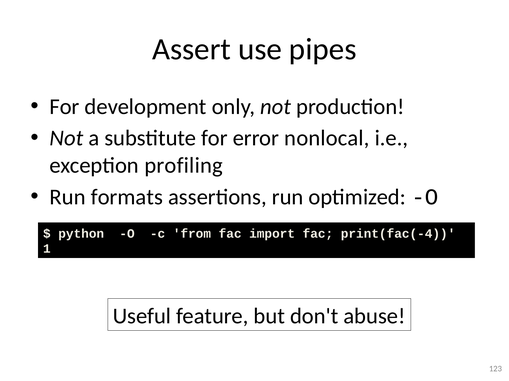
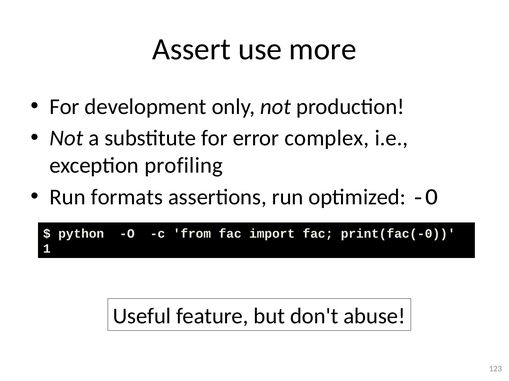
pipes: pipes -> more (323, 49)
nonlocal: nonlocal -> complex (327, 138)
print(fac(-4: print(fac(-4 -> print(fac(-0 (398, 234)
